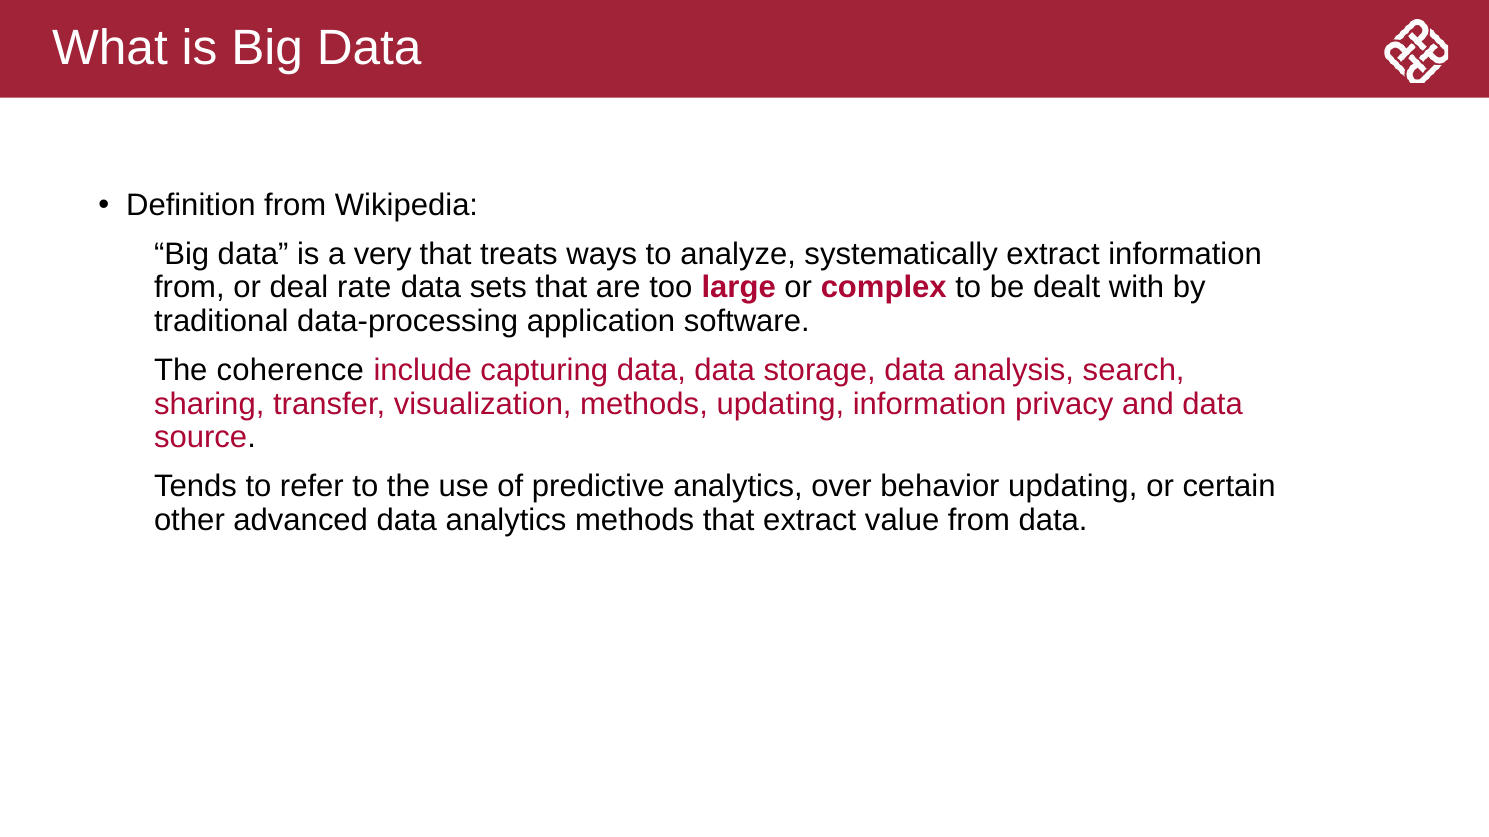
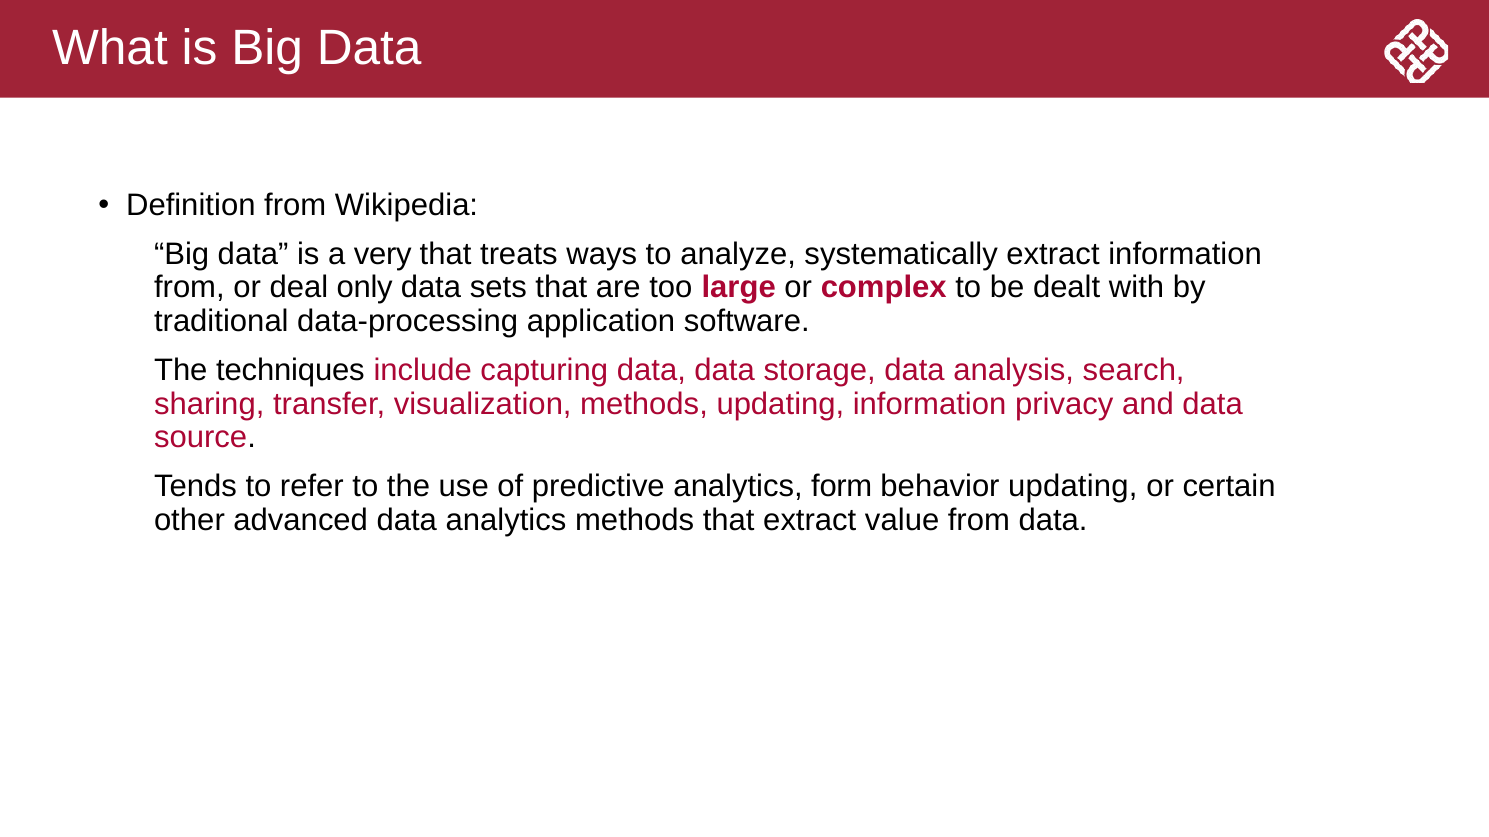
rate: rate -> only (365, 288)
coherence: coherence -> techniques (290, 371)
over: over -> form (842, 487)
